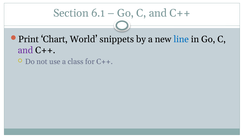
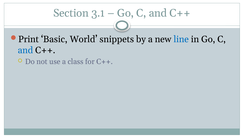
6.1: 6.1 -> 3.1 (98, 13)
Chart: Chart -> Basic (54, 39)
and colour: purple -> blue (25, 50)
